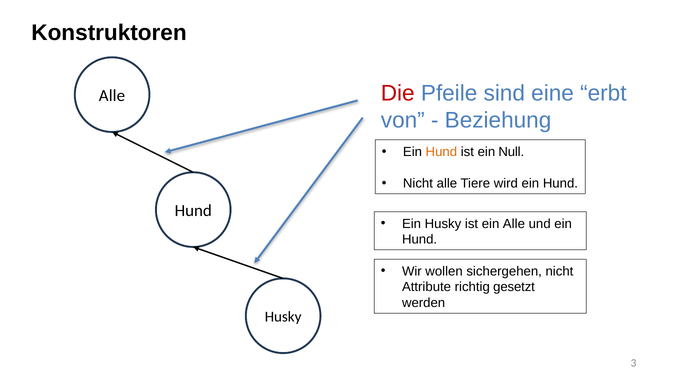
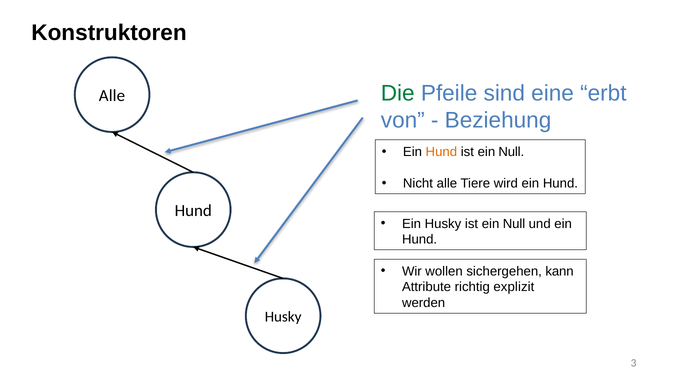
Die colour: red -> green (398, 93)
Husky ist ein Alle: Alle -> Null (514, 224)
sichergehen nicht: nicht -> kann (560, 271)
gesetzt: gesetzt -> explizit (514, 287)
